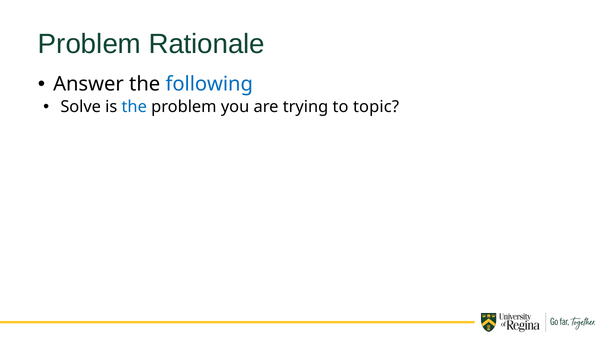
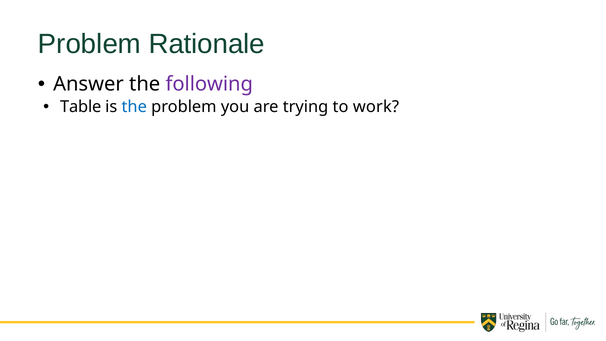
following colour: blue -> purple (209, 84)
Solve: Solve -> Table (81, 107)
topic: topic -> work (376, 107)
